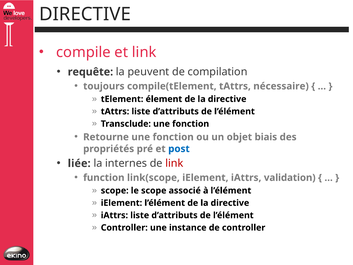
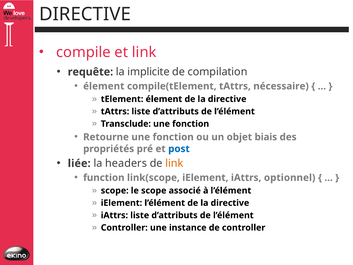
peuvent: peuvent -> implicite (149, 72)
toujours: toujours -> élement (104, 86)
internes: internes -> headers (126, 163)
link colour: red -> orange (174, 163)
validation: validation -> optionnel (290, 178)
